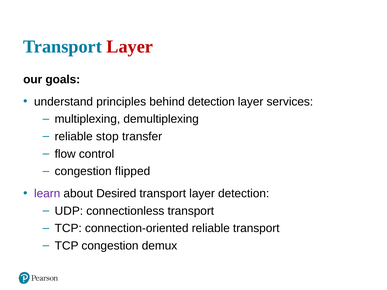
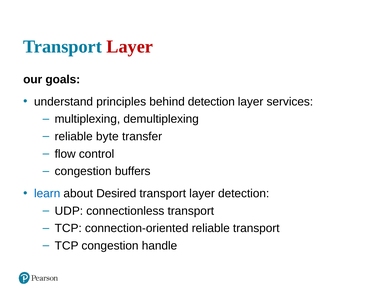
stop: stop -> byte (107, 137)
flipped: flipped -> buffers (133, 171)
learn colour: purple -> blue (47, 194)
demux: demux -> handle (159, 246)
